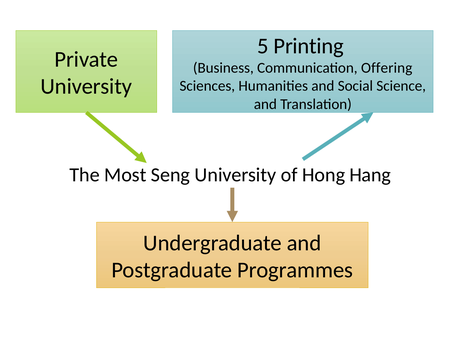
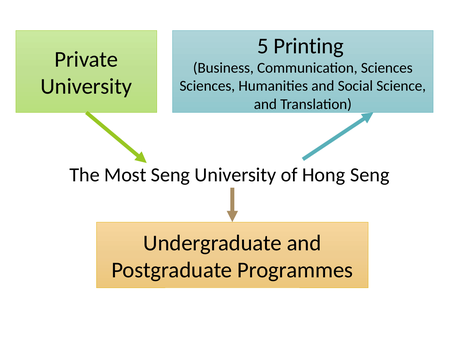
Communication Offering: Offering -> Sciences (387, 68)
Hong Hang: Hang -> Seng (370, 175)
